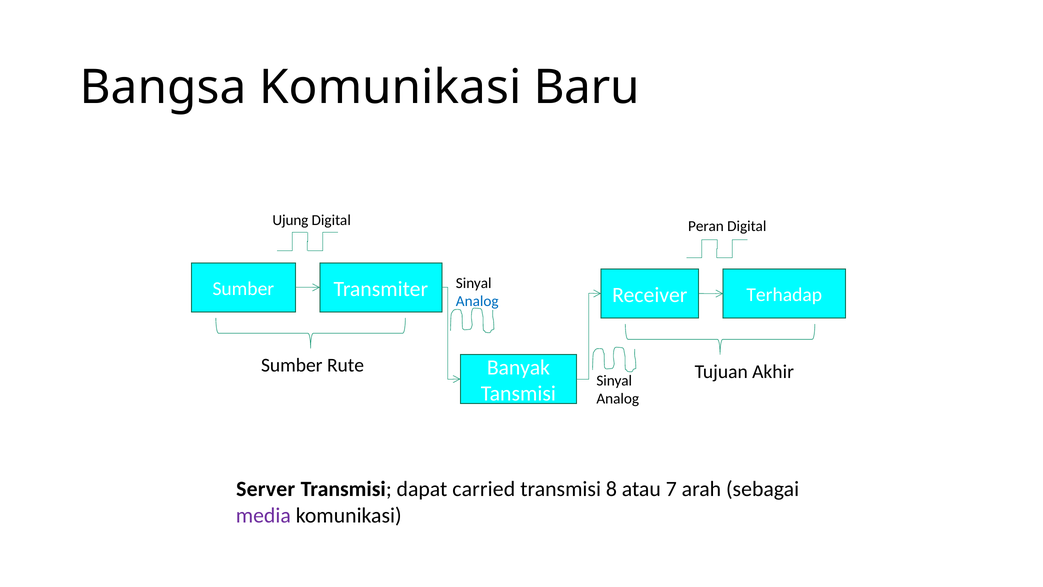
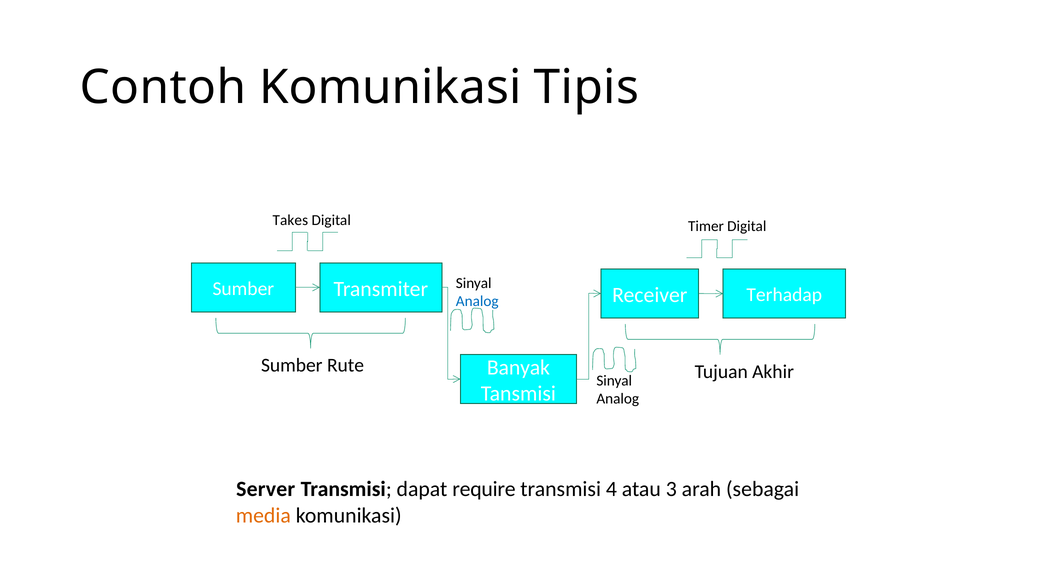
Bangsa: Bangsa -> Contoh (163, 88)
Baru: Baru -> Tipis (586, 88)
Ujung: Ujung -> Takes (290, 220)
Peran: Peran -> Timer (706, 226)
carried: carried -> require (484, 489)
8: 8 -> 4 (611, 489)
7: 7 -> 3 (671, 489)
media colour: purple -> orange (263, 515)
